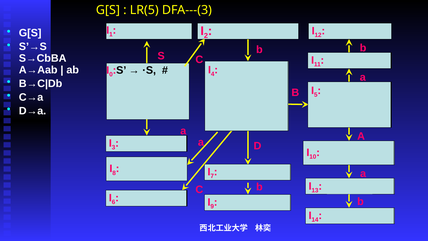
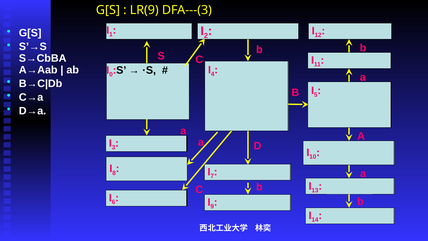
LR(5: LR(5 -> LR(9 (144, 10)
